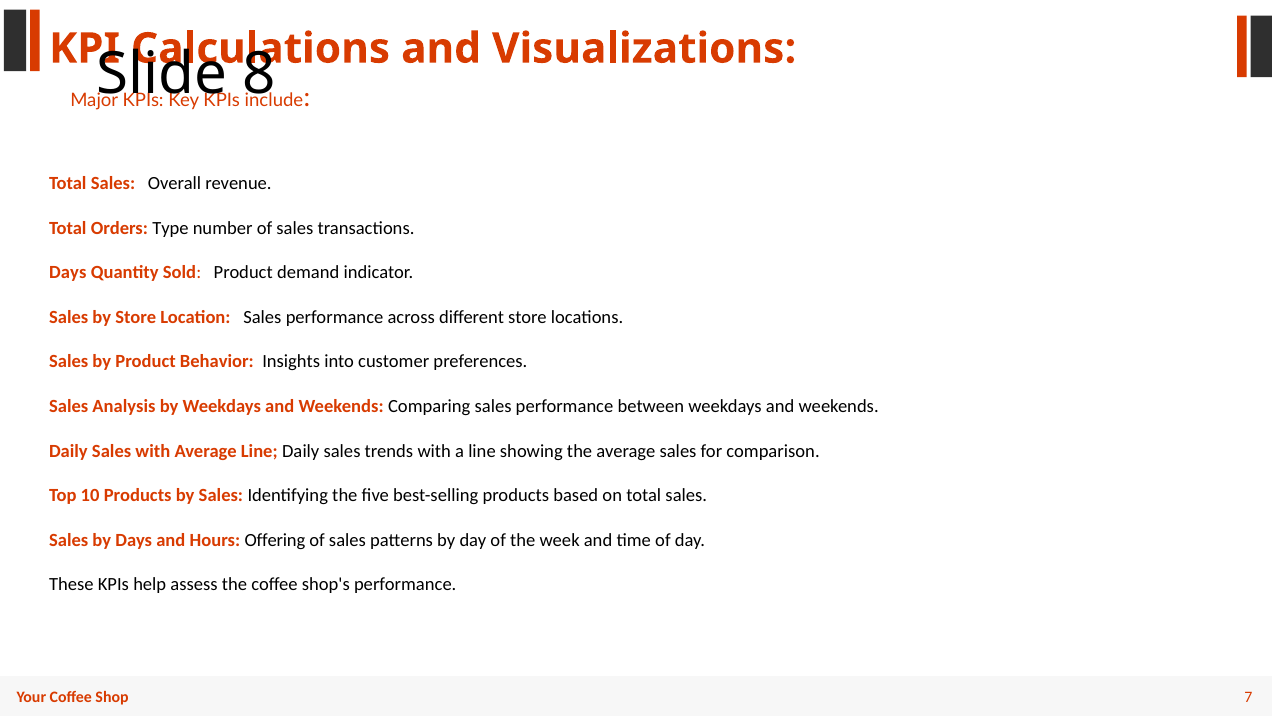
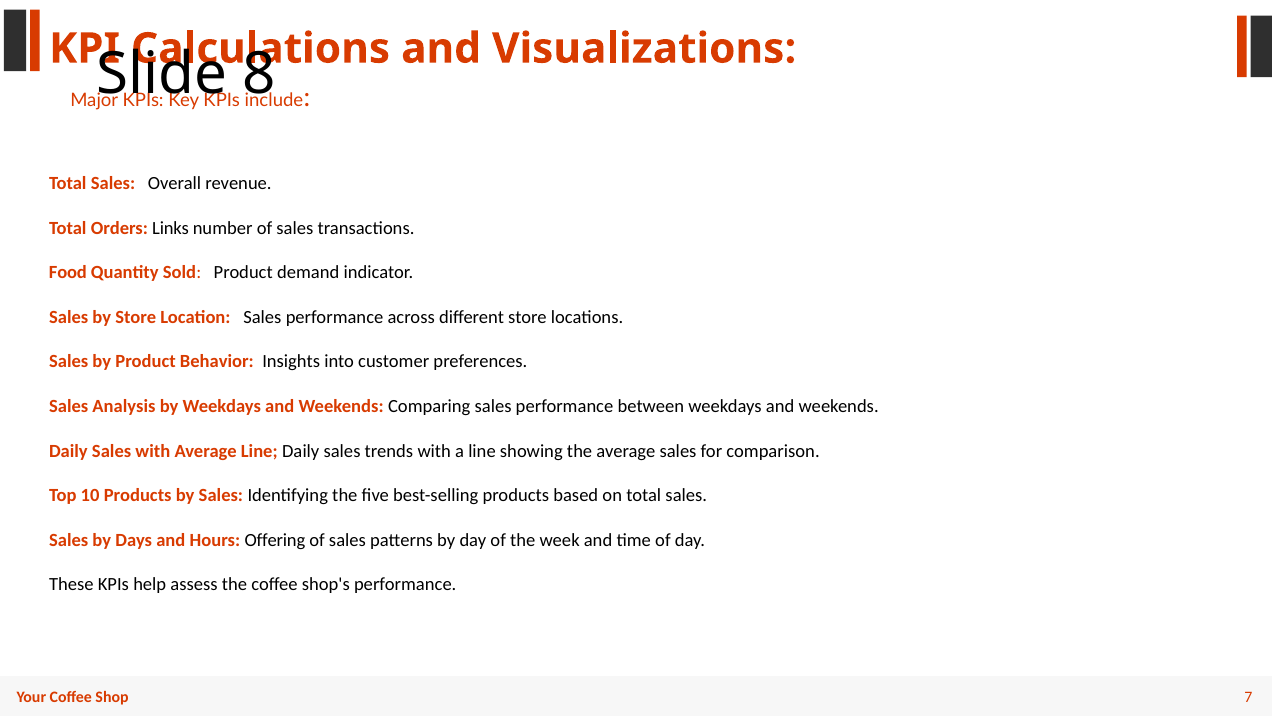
Type: Type -> Links (171, 228)
Days: Days -> Food (68, 272)
